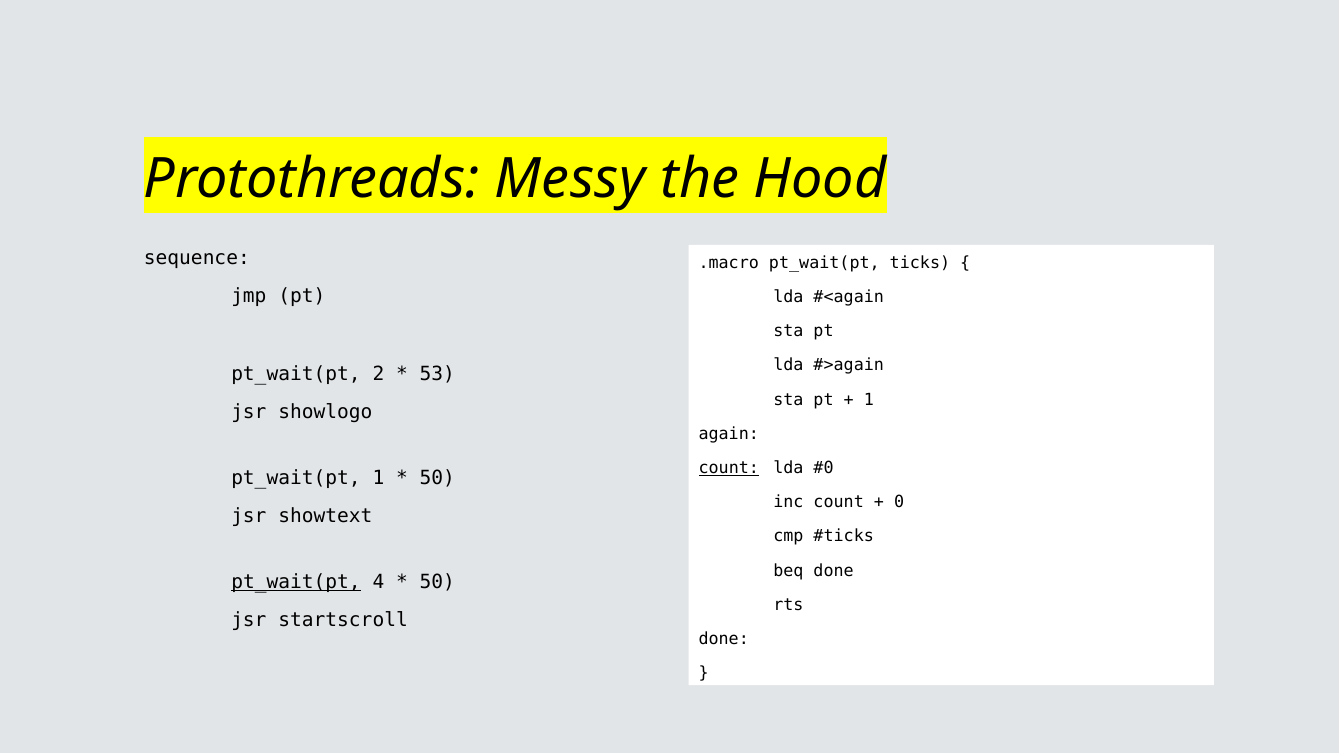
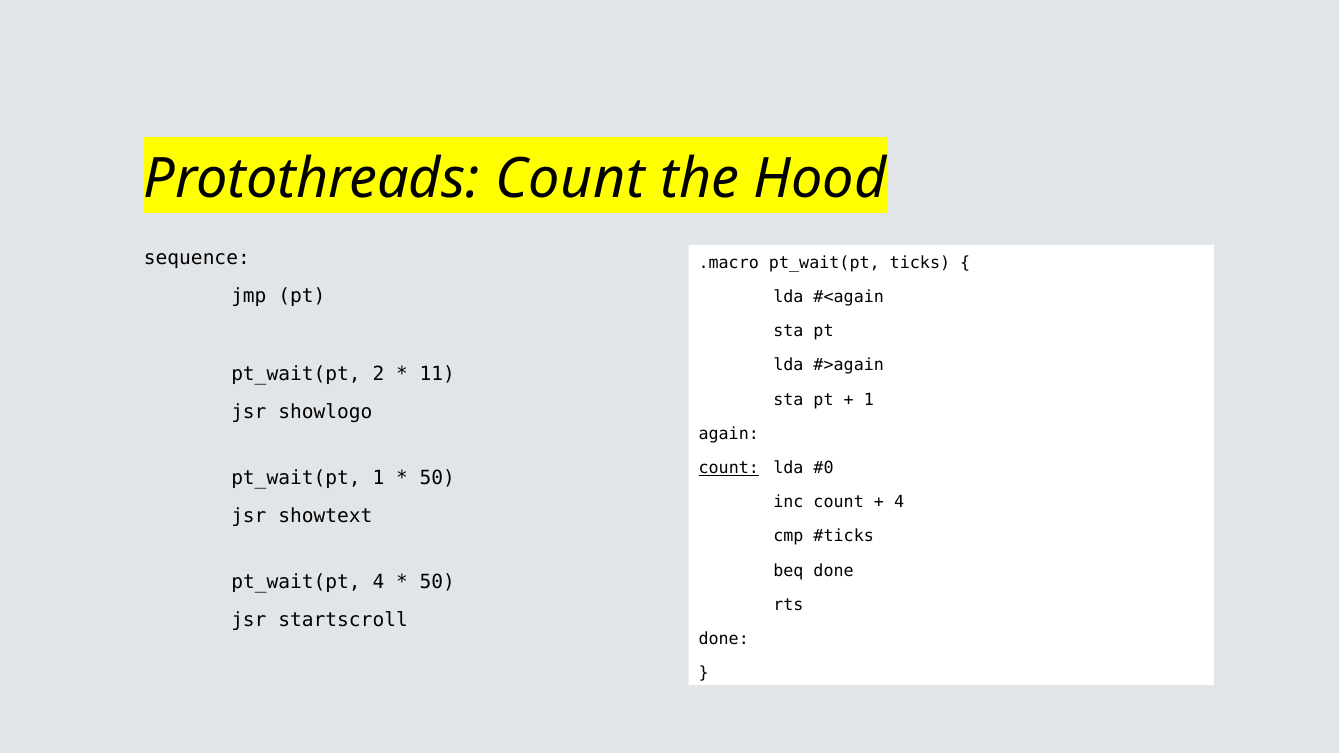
Protothreads Messy: Messy -> Count (570, 179)
53: 53 -> 11 (437, 374)
0: 0 -> 4 (899, 502)
pt_wait(pt underline: present -> none (296, 582)
